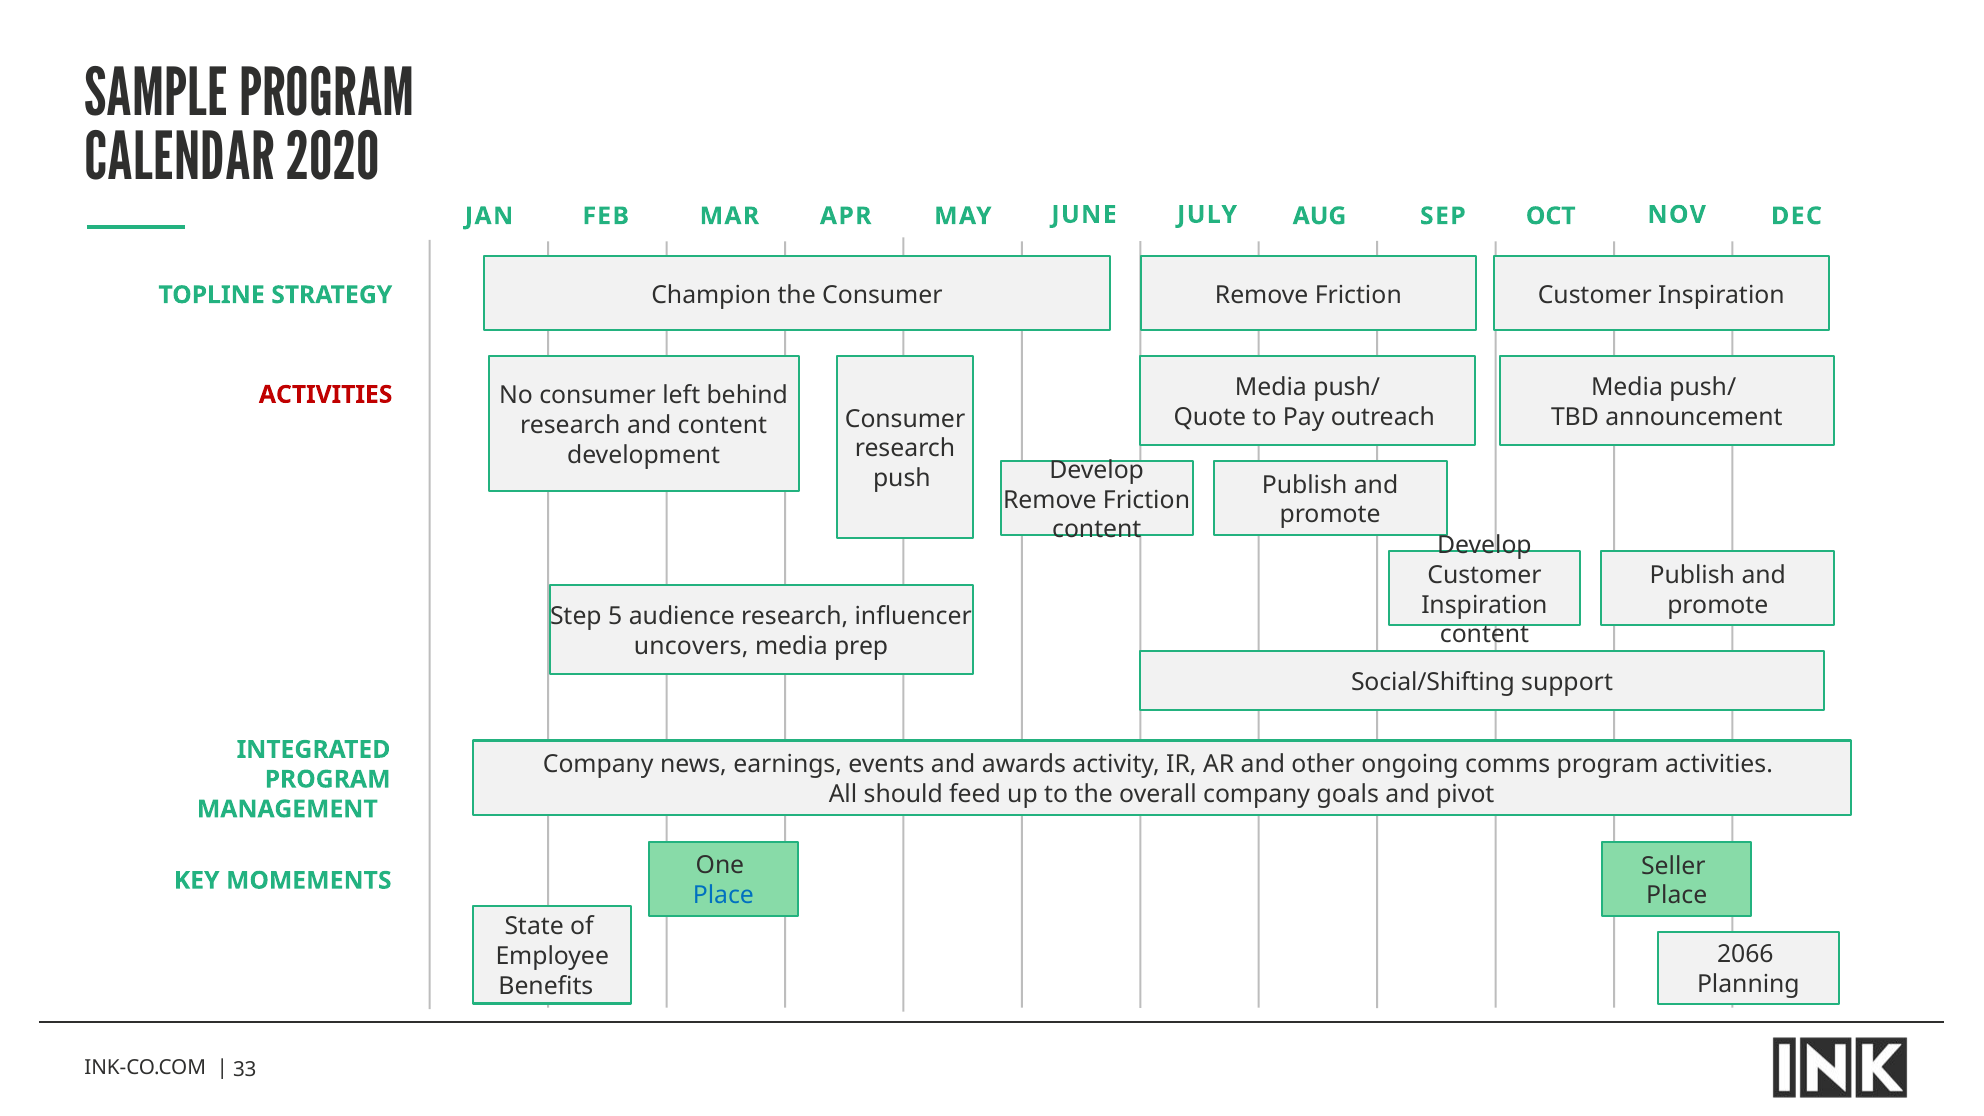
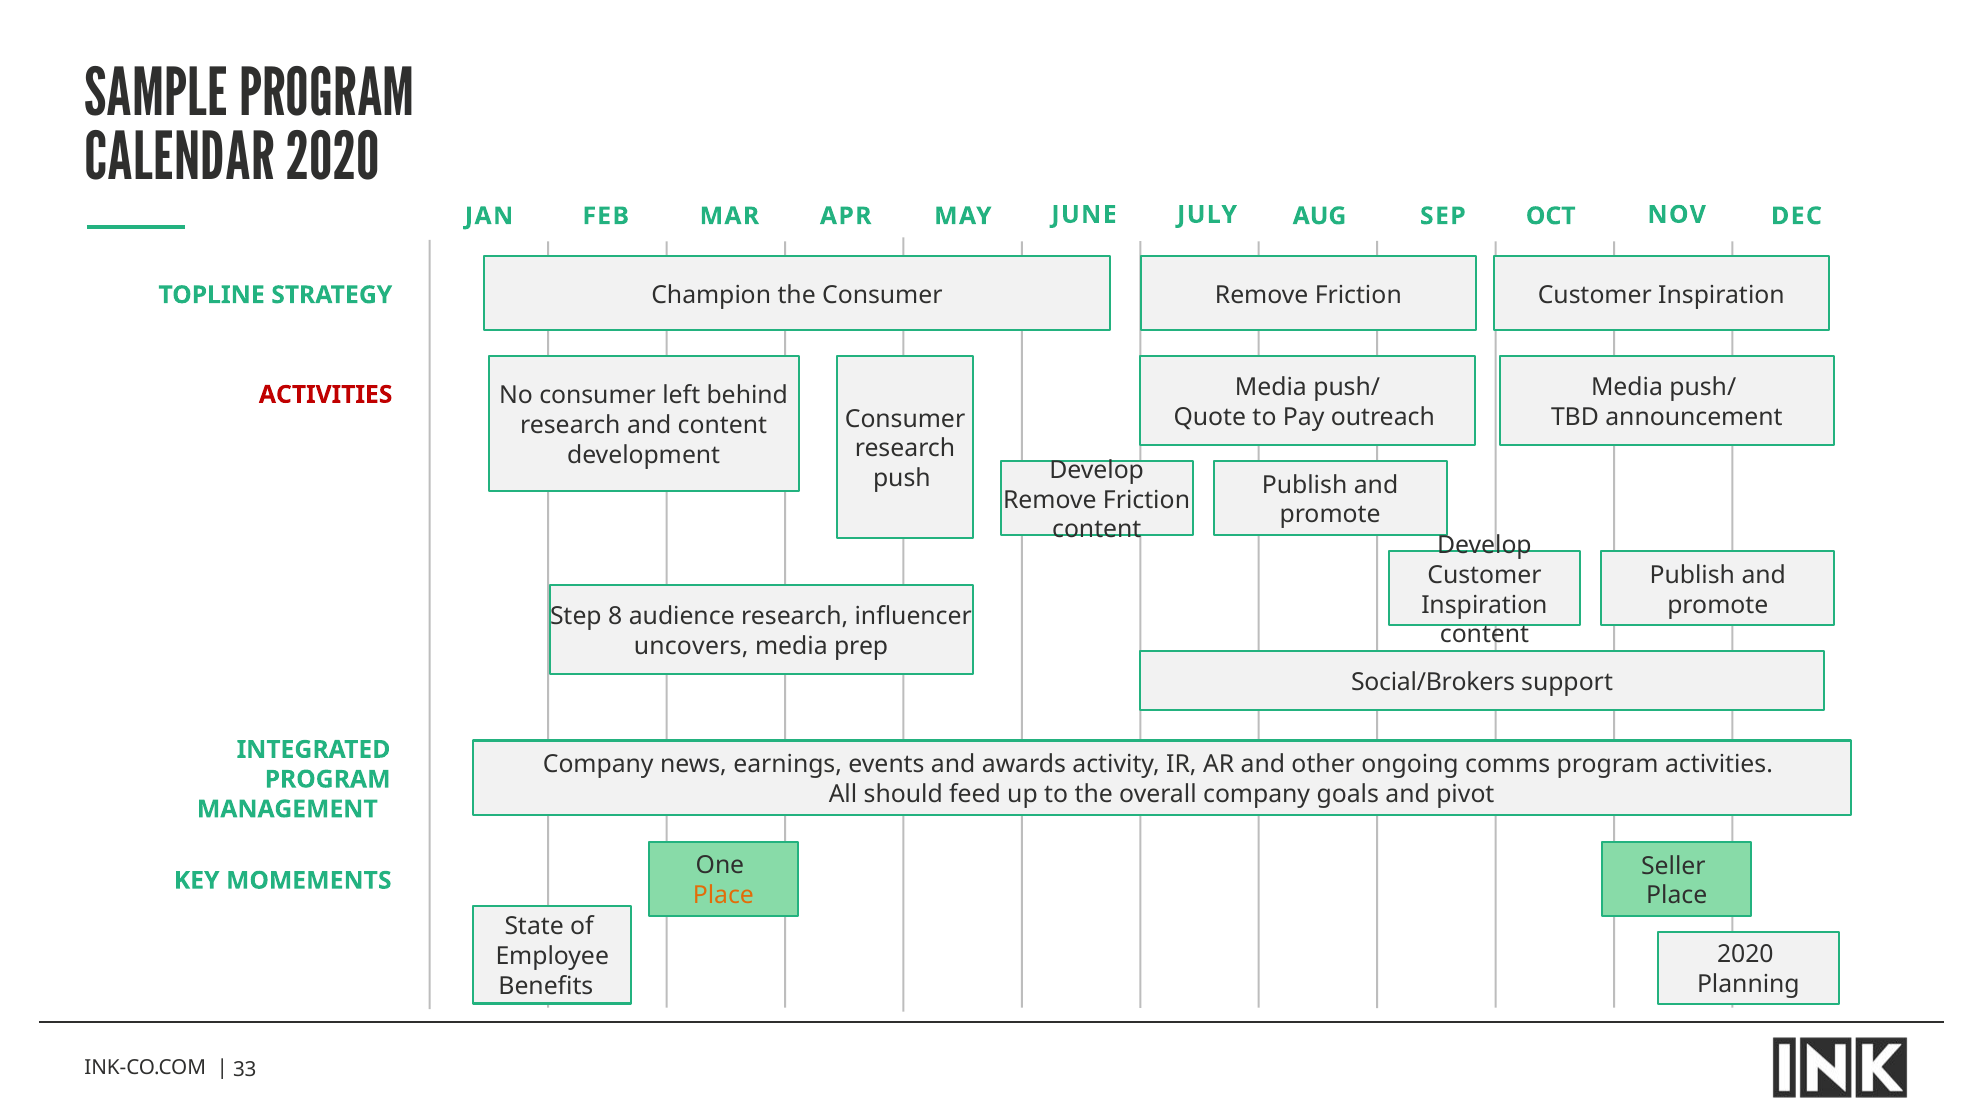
5: 5 -> 8 (615, 617)
Social/Shifting: Social/Shifting -> Social/Brokers (1433, 682)
Place colour: blue -> orange (723, 895)
2066: 2066 -> 2020 (1745, 955)
